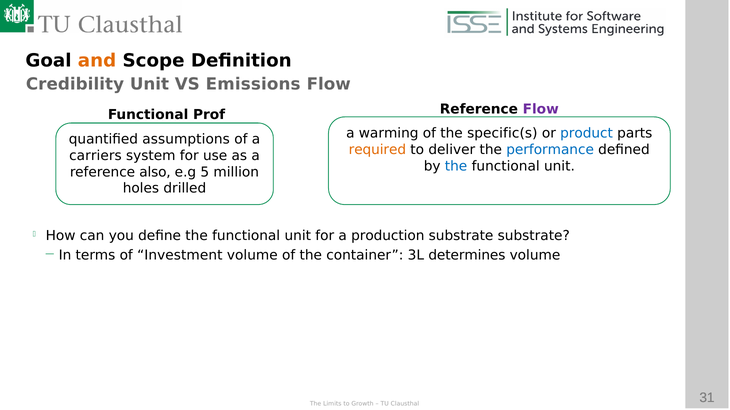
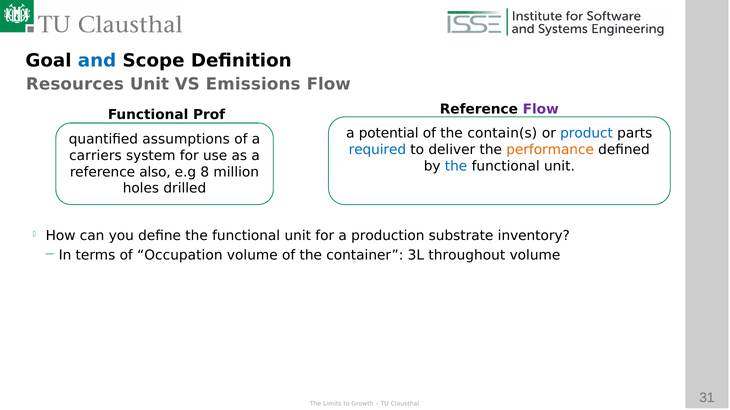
and colour: orange -> blue (97, 61)
Credibility: Credibility -> Resources (75, 84)
warming: warming -> potential (389, 134)
specific(s: specific(s -> contain(s (502, 134)
required colour: orange -> blue (377, 150)
performance colour: blue -> orange (550, 150)
5: 5 -> 8 (205, 172)
substrate substrate: substrate -> inventory (534, 236)
Investment: Investment -> Occupation (180, 255)
determines: determines -> throughout (467, 255)
